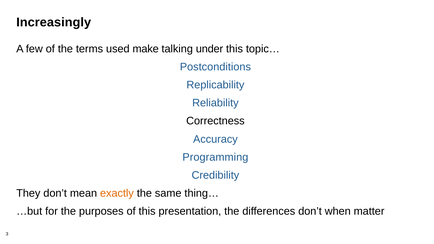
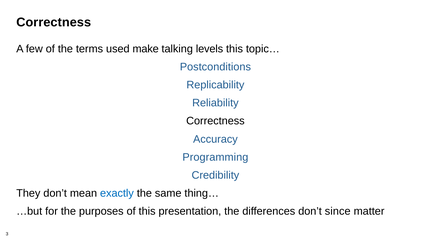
Increasingly: Increasingly -> Correctness (54, 22)
under: under -> levels (210, 49)
exactly colour: orange -> blue (117, 193)
when: when -> since (338, 211)
